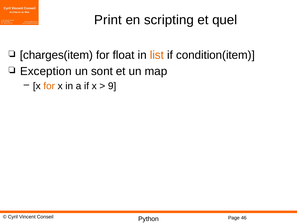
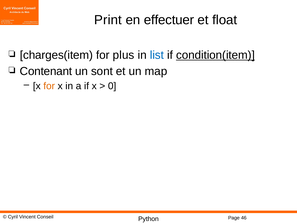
scripting: scripting -> effectuer (169, 20)
quel: quel -> float (225, 20)
float: float -> plus (124, 55)
list colour: orange -> blue (157, 55)
condition(item underline: none -> present (215, 55)
Exception: Exception -> Contenant (46, 71)
9: 9 -> 0 (112, 86)
